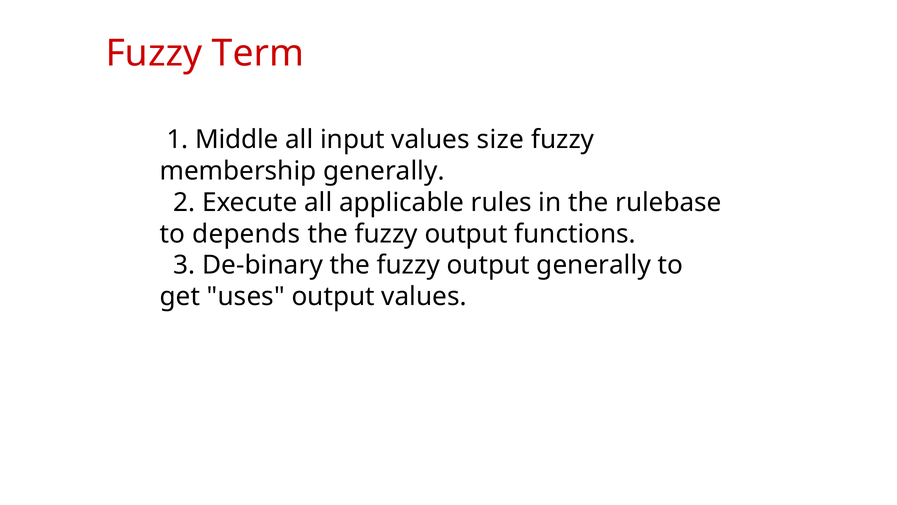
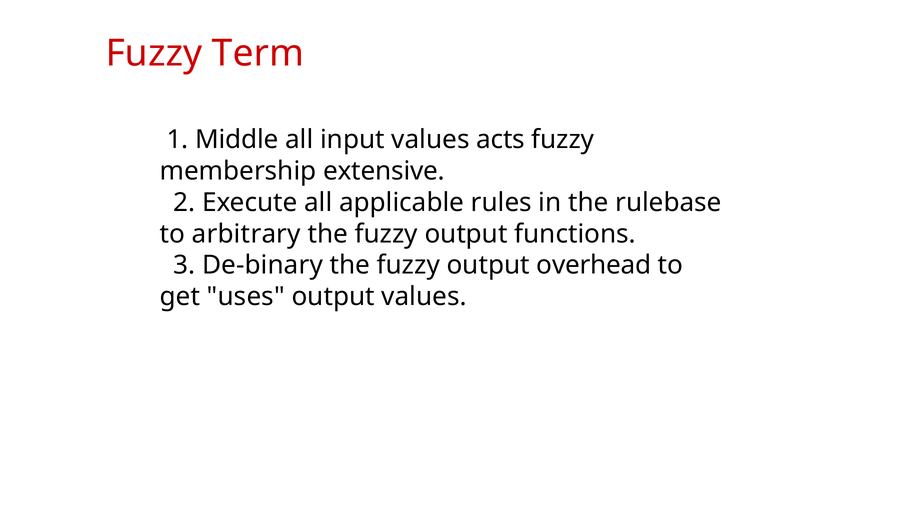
size: size -> acts (501, 139)
membership generally: generally -> extensive (384, 171)
depends: depends -> arbitrary (246, 234)
output generally: generally -> overhead (594, 265)
